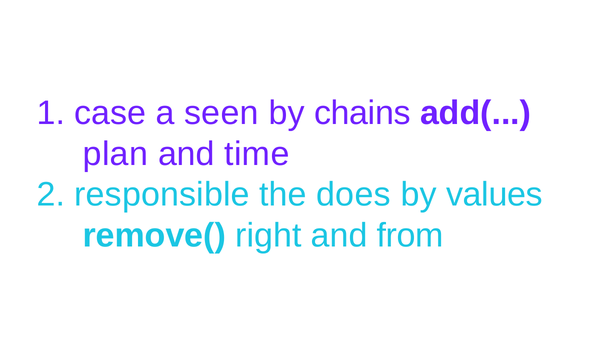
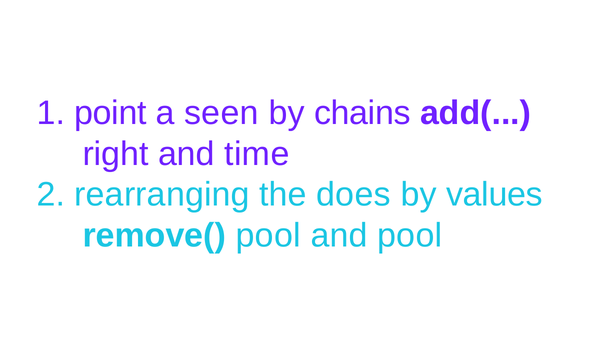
case: case -> point (110, 113)
plan: plan -> right (116, 154)
responsible: responsible -> rearranging (162, 195)
remove( right: right -> pool (268, 236)
and from: from -> pool (410, 236)
